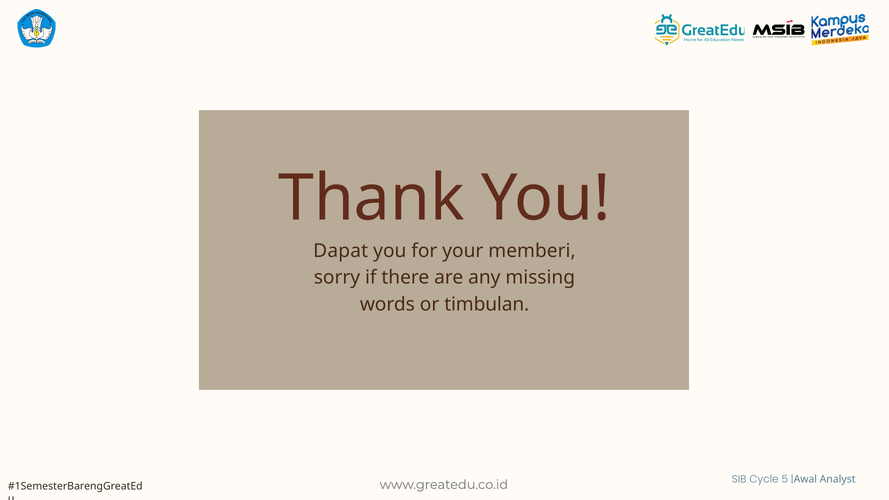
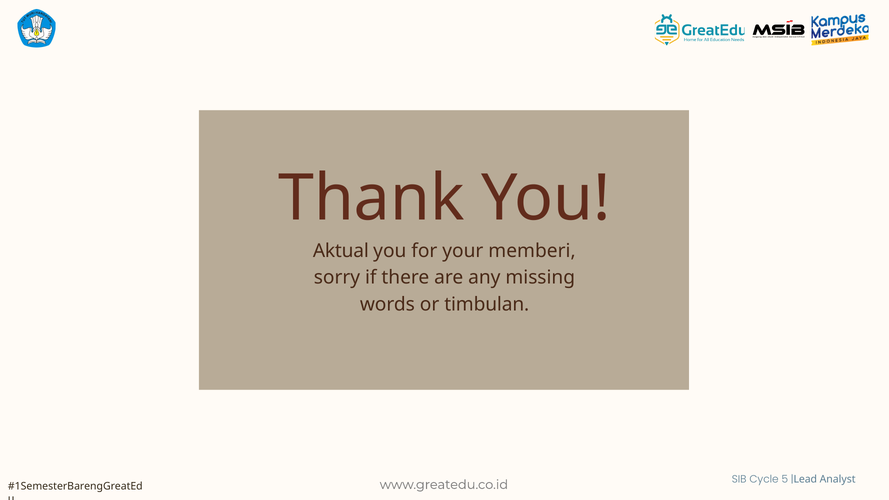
Dapat: Dapat -> Aktual (341, 251)
Awal: Awal -> Lead (805, 479)
